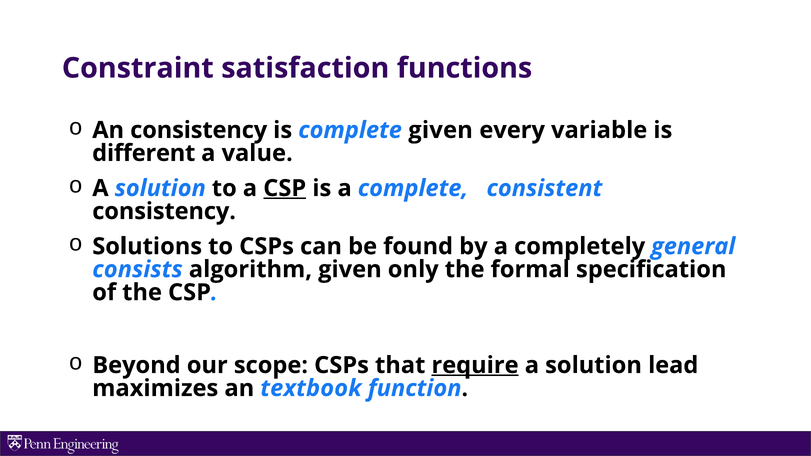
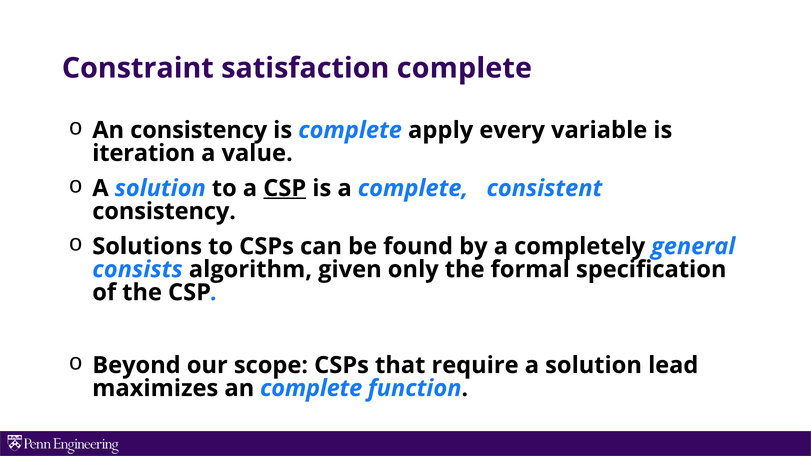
satisfaction functions: functions -> complete (464, 68)
complete given: given -> apply (441, 130)
different: different -> iteration (144, 153)
require underline: present -> none (475, 365)
an textbook: textbook -> complete (311, 388)
